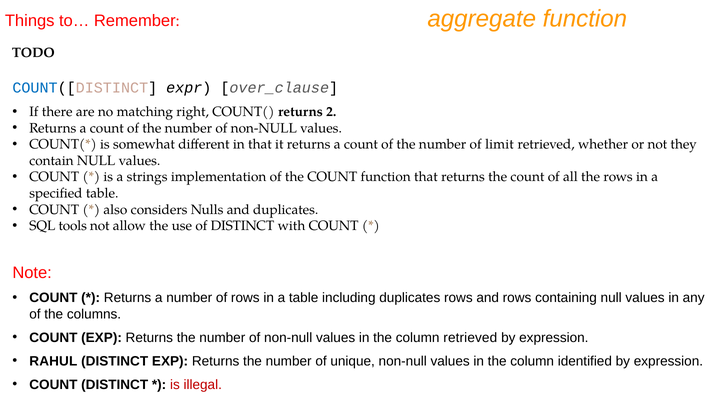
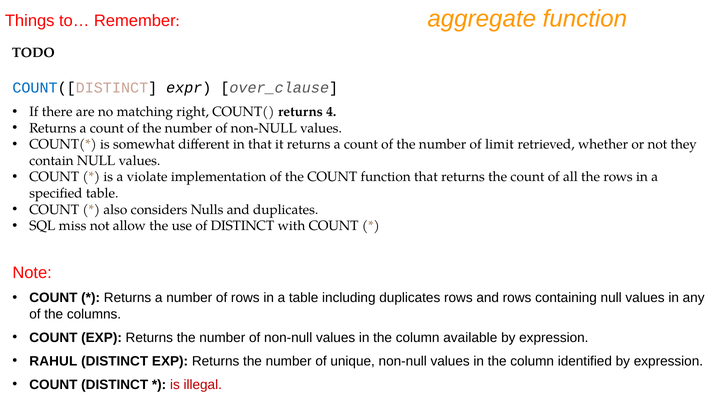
2: 2 -> 4 (331, 112)
strings: strings -> violate (147, 177)
tools: tools -> miss (73, 226)
column retrieved: retrieved -> available (470, 337)
